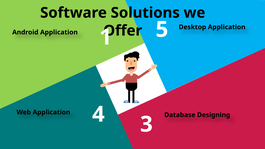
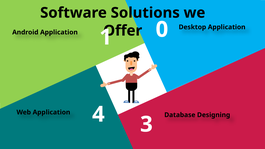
5: 5 -> 0 (162, 30)
